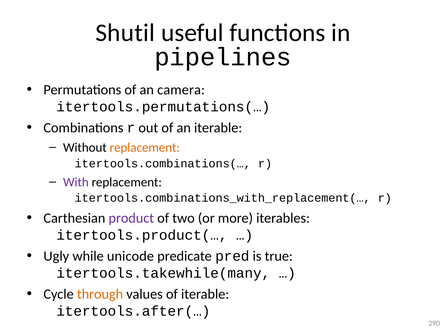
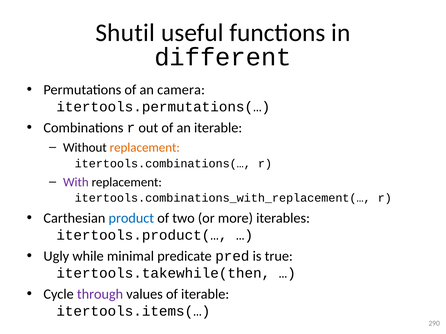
pipelines: pipelines -> different (223, 57)
product colour: purple -> blue (131, 218)
unicode: unicode -> minimal (130, 257)
itertools.takewhile(many: itertools.takewhile(many -> itertools.takewhile(then (163, 274)
through colour: orange -> purple (100, 295)
itertools.after(…: itertools.after(… -> itertools.items(… (133, 312)
